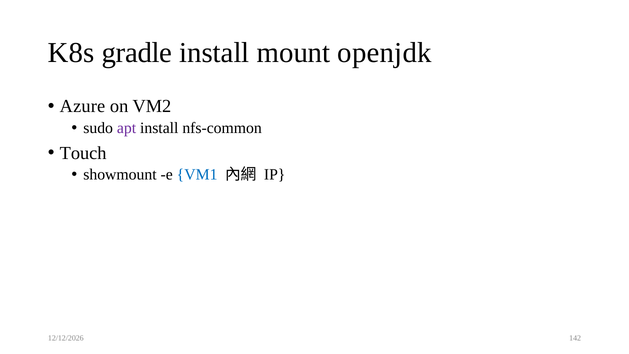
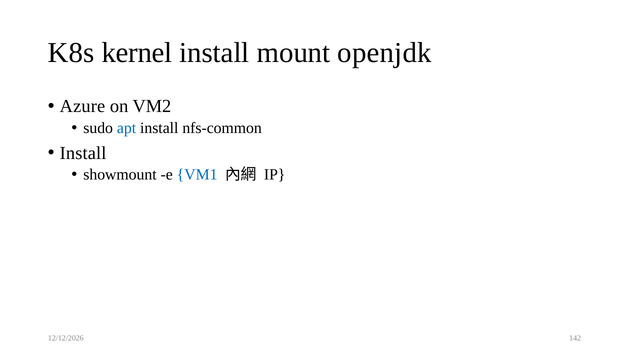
gradle: gradle -> kernel (137, 53)
apt colour: purple -> blue (127, 128)
Touch: Touch -> Install (83, 153)
